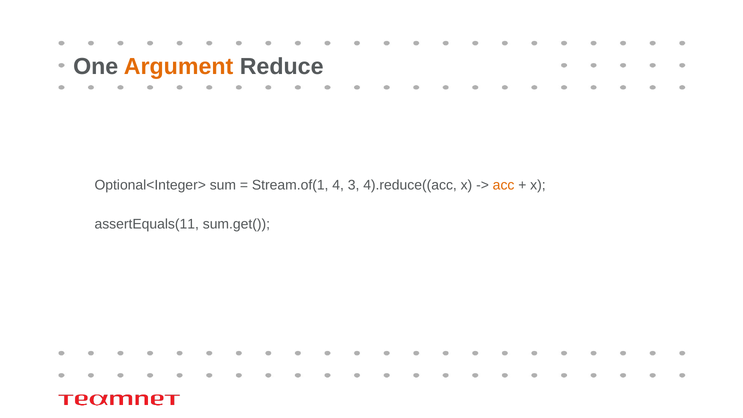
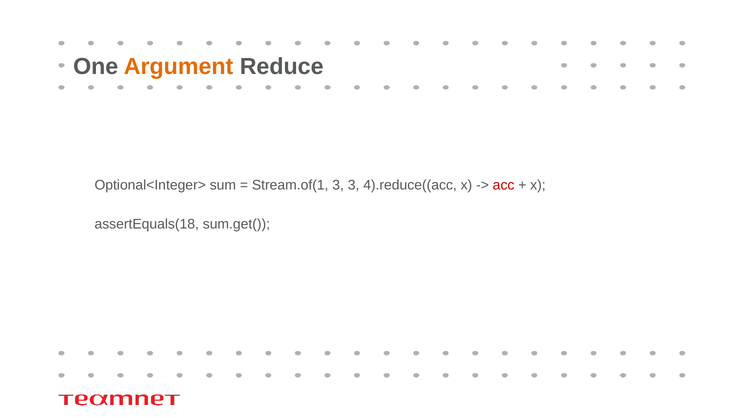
Stream.of(1 4: 4 -> 3 (338, 185)
acc colour: orange -> red (504, 185)
assertEquals(11: assertEquals(11 -> assertEquals(18 (147, 224)
